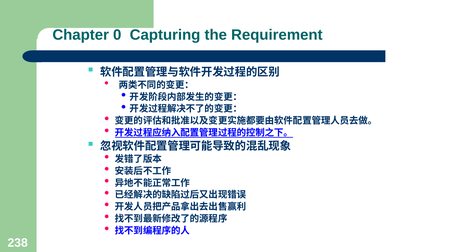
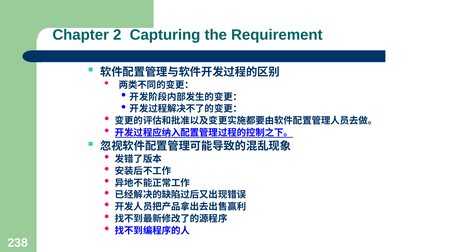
0: 0 -> 2 (117, 35)
